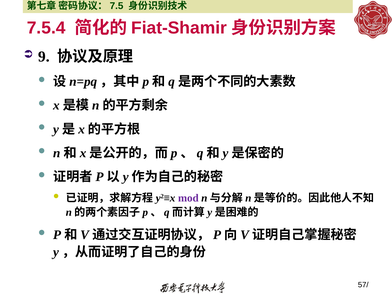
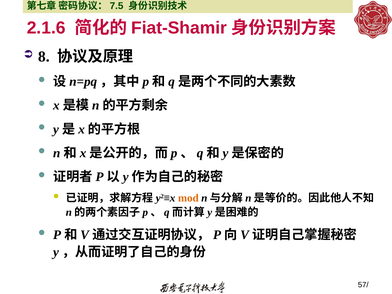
7.5.4: 7.5.4 -> 2.1.6 (46, 28)
9: 9 -> 8 (44, 56)
mod colour: purple -> orange (188, 198)
